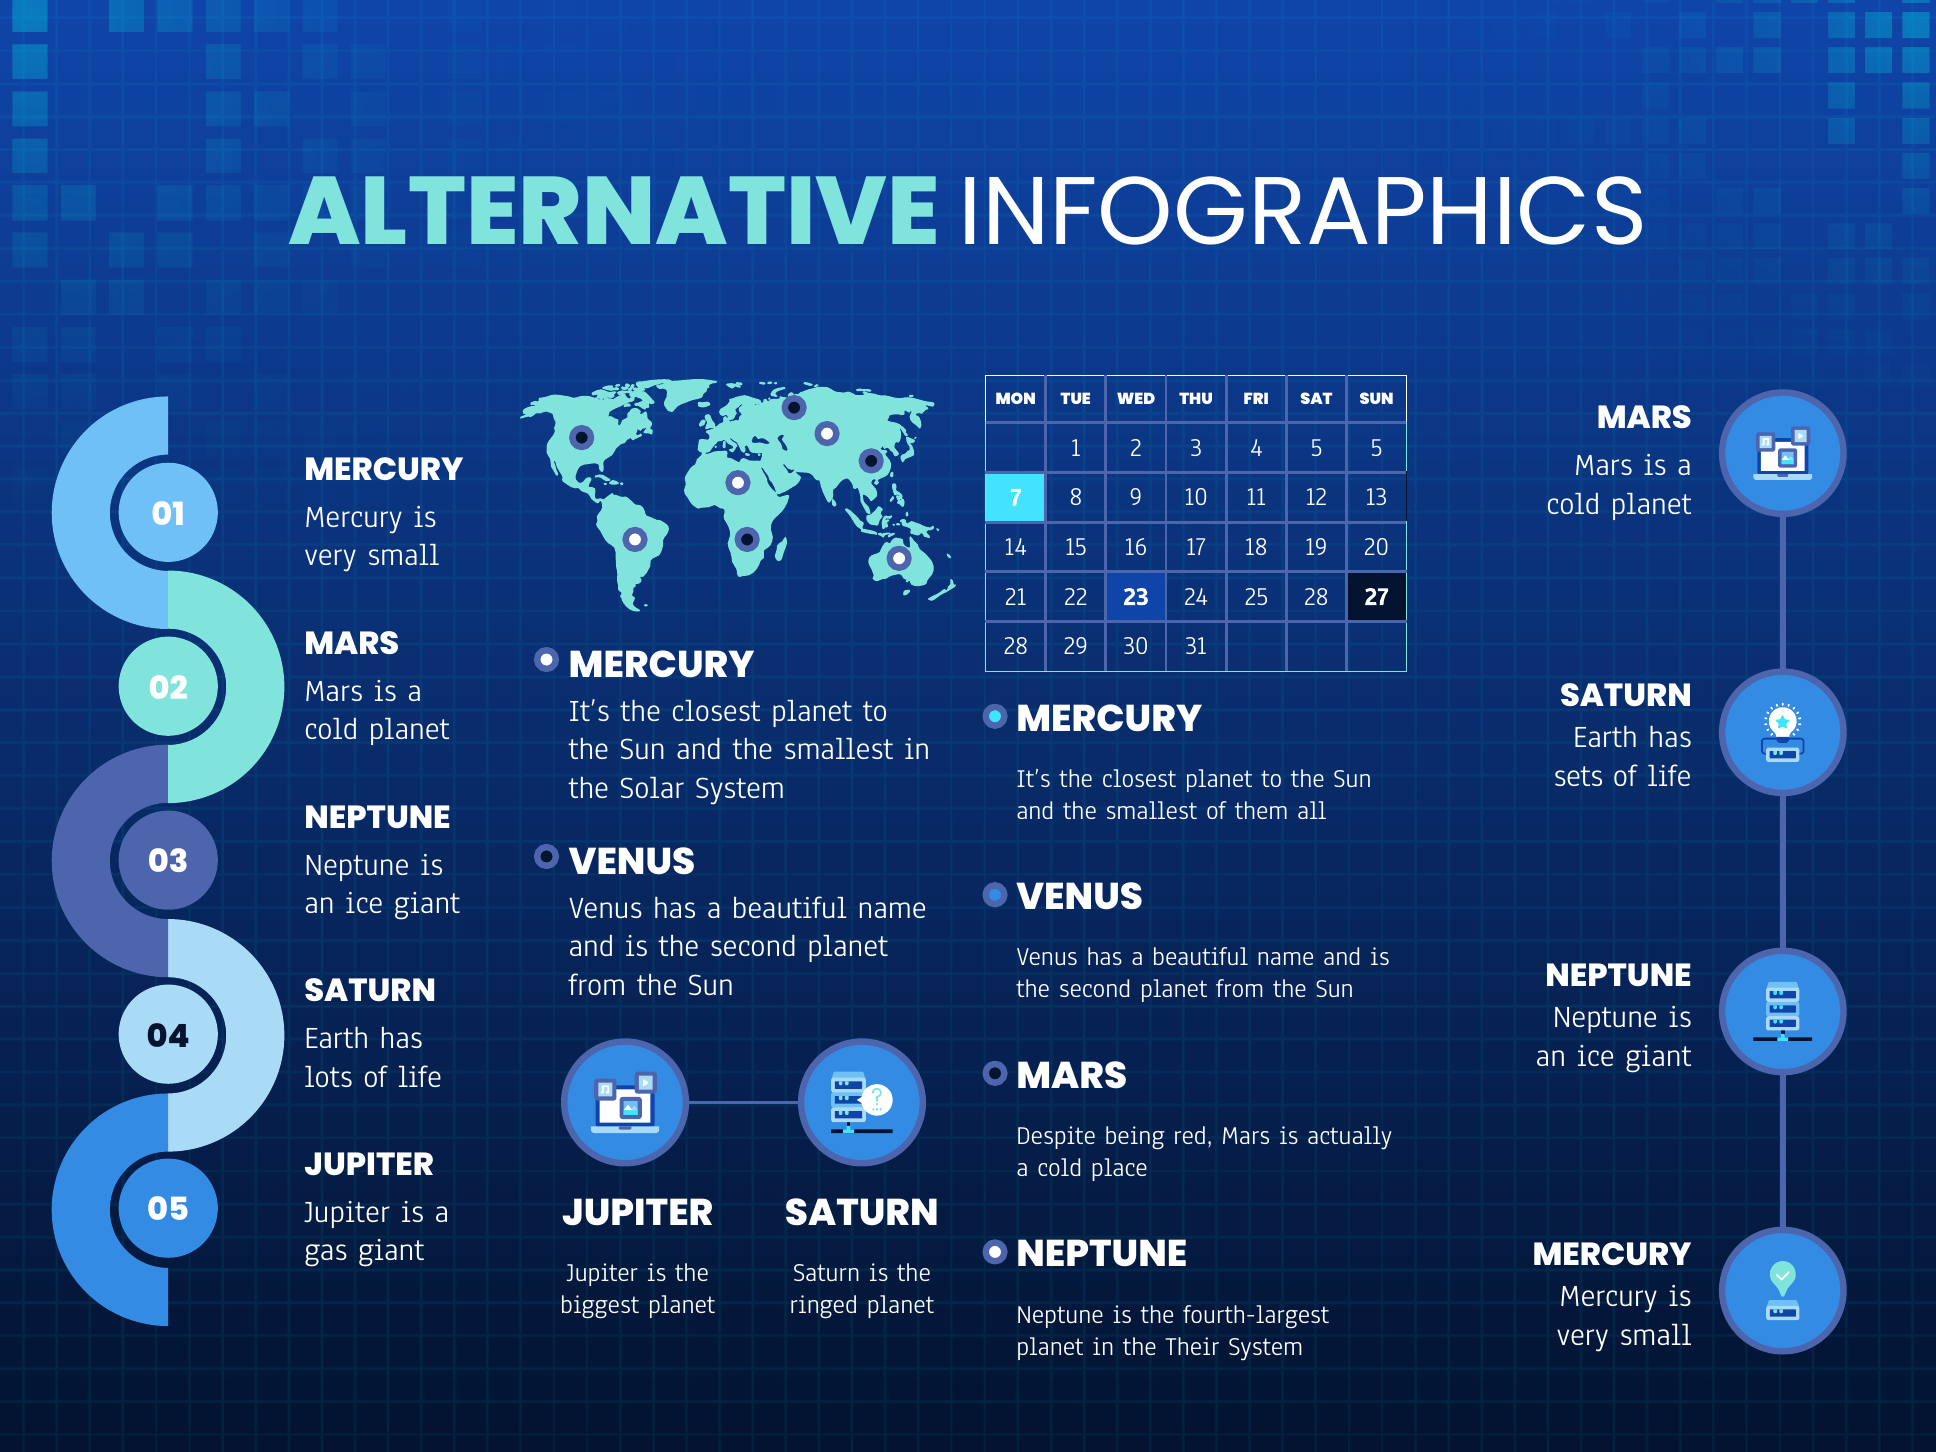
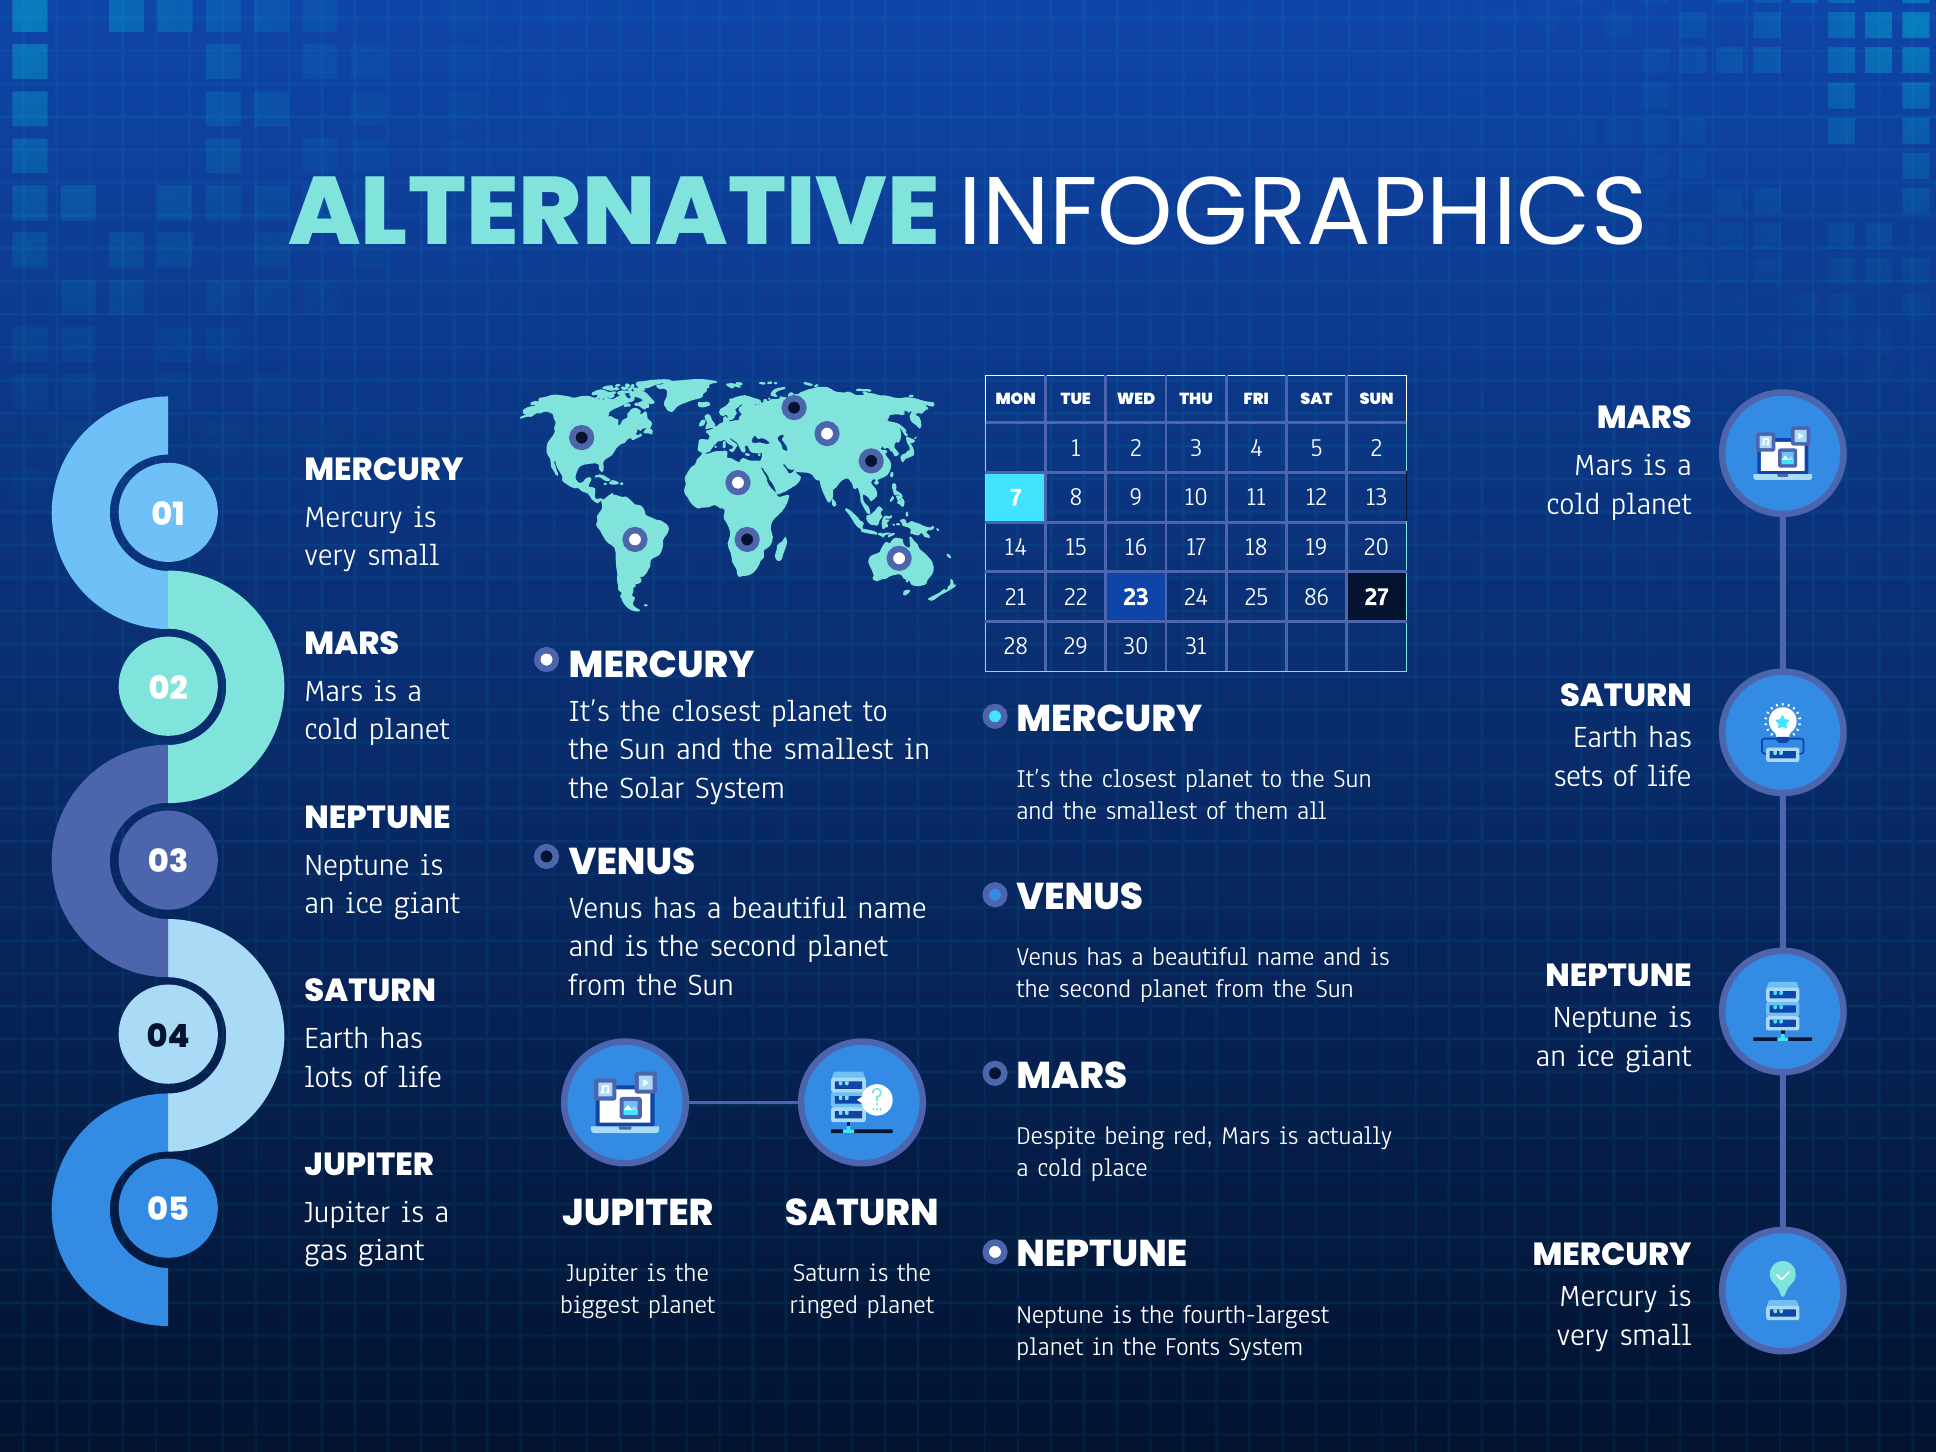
5 5: 5 -> 2 (1376, 447)
25 28: 28 -> 86 (1317, 596)
Their: Their -> Fonts (1193, 1346)
